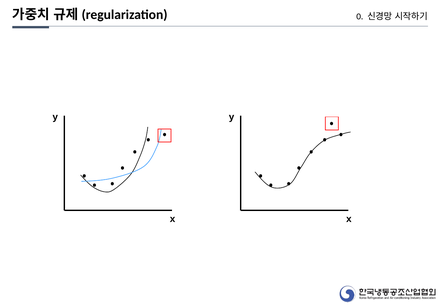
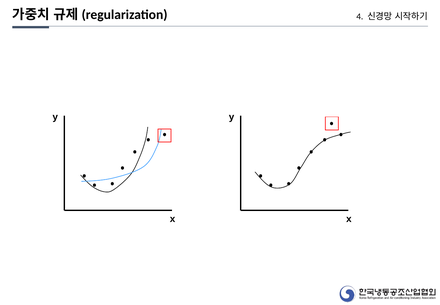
0: 0 -> 4 (360, 17)
